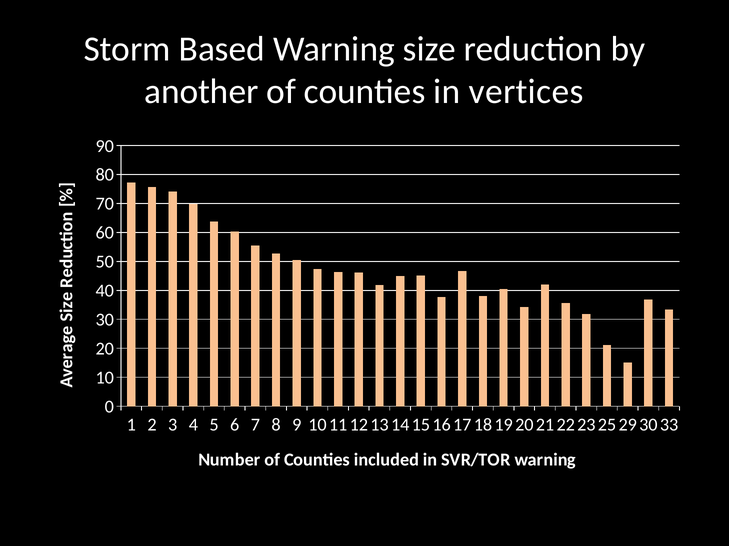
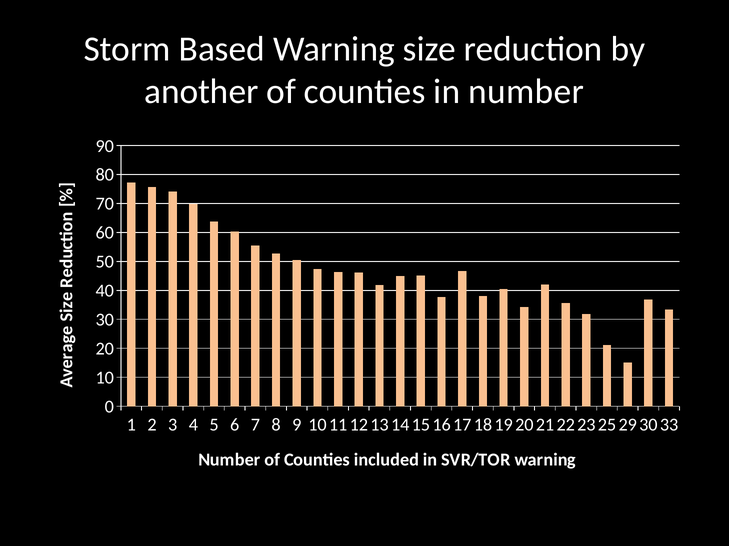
in vertices: vertices -> number (526, 92)
